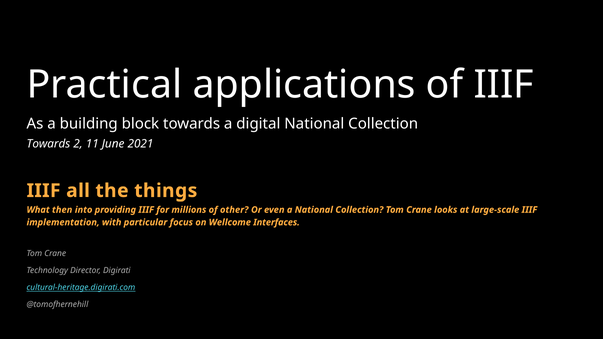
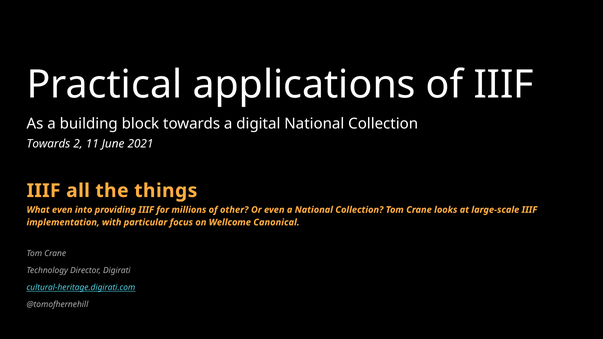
What then: then -> even (62, 210)
Interfaces: Interfaces -> Canonical (276, 222)
